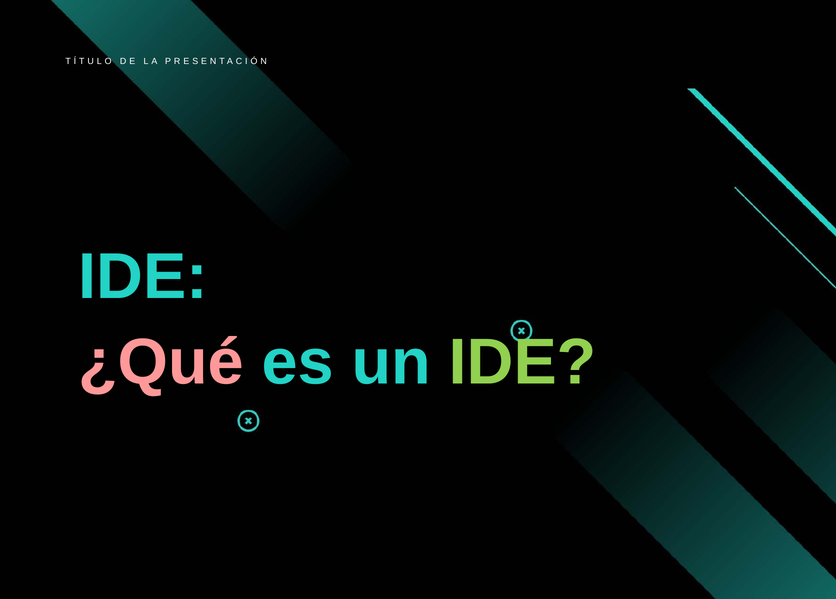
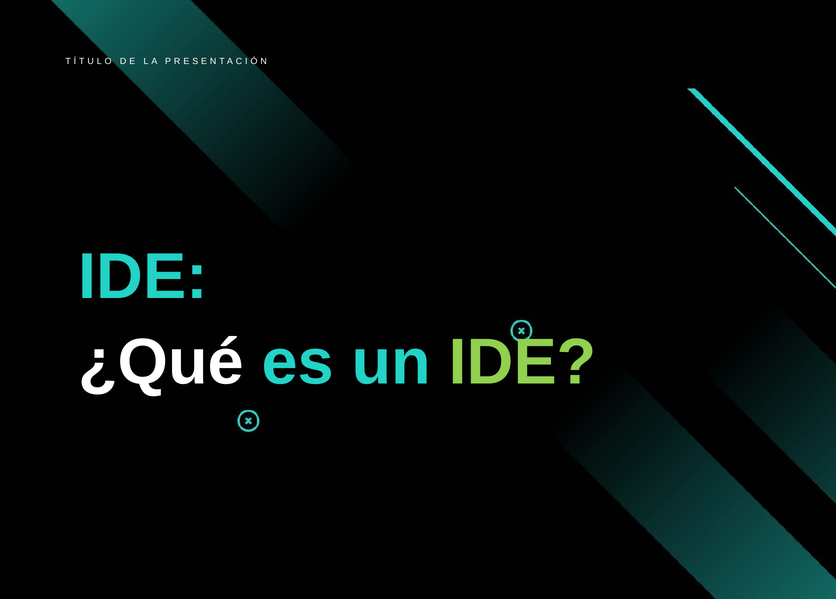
¿Qué colour: pink -> white (161, 362)
